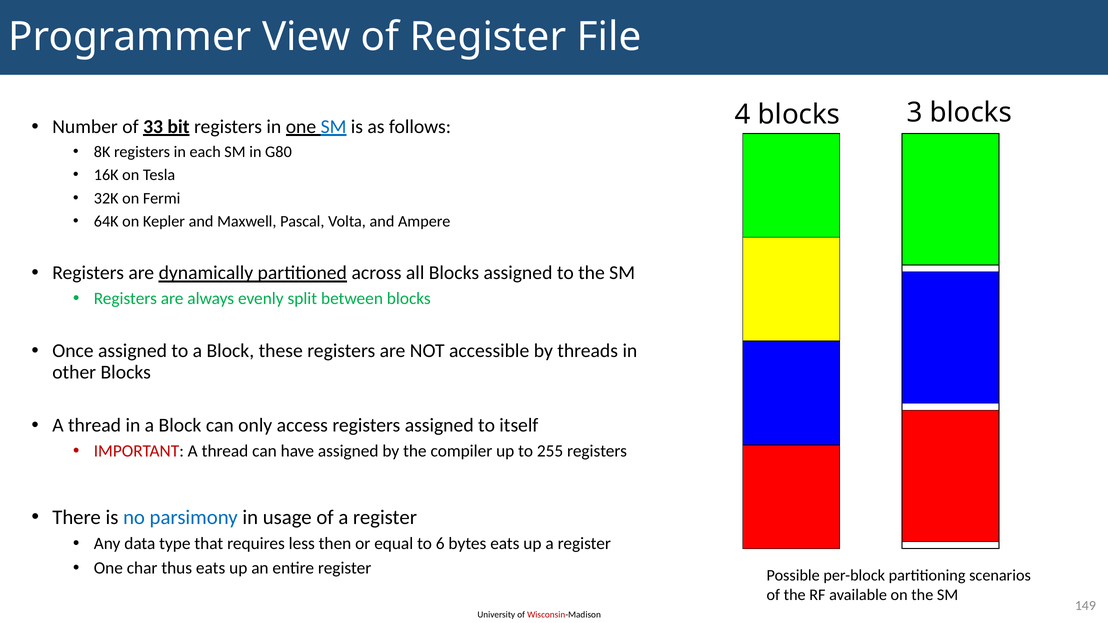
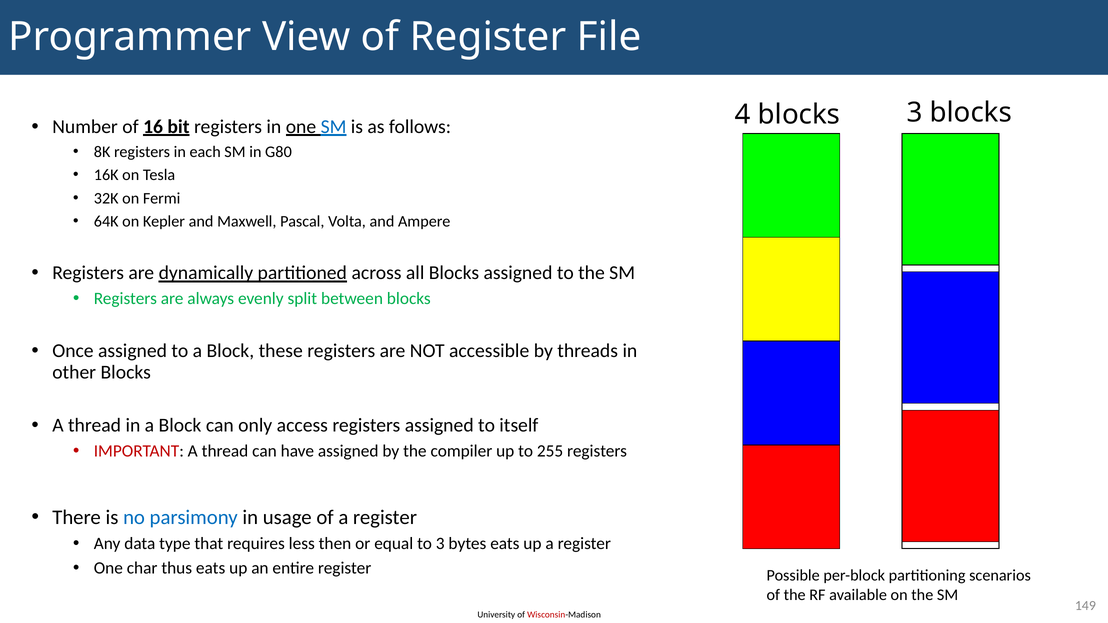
33: 33 -> 16 (153, 127)
to 6: 6 -> 3 (440, 544)
